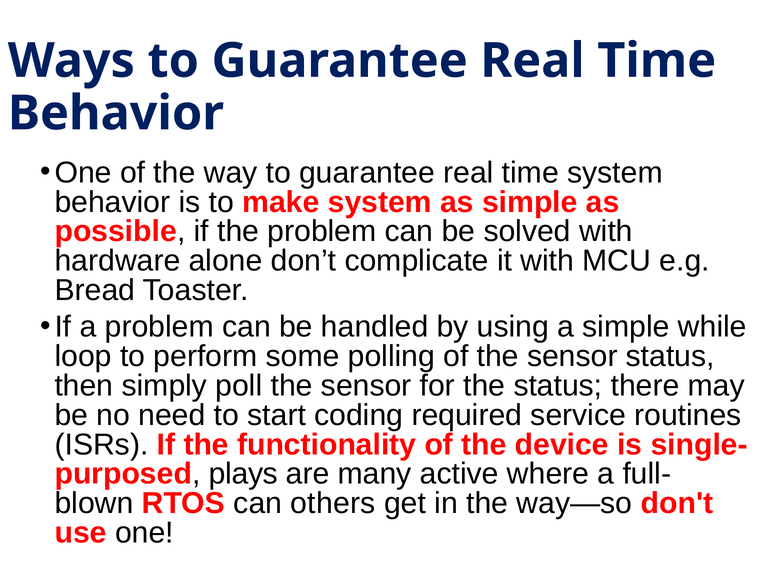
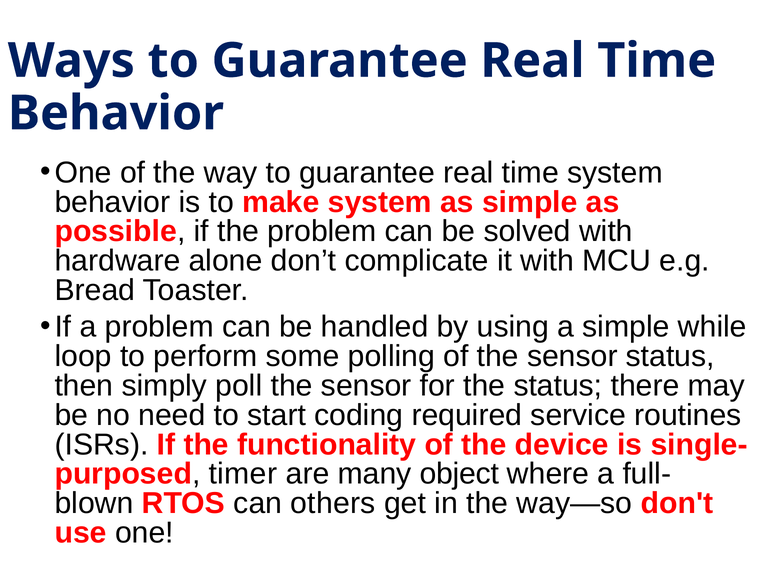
plays: plays -> timer (243, 474)
active: active -> object (459, 474)
